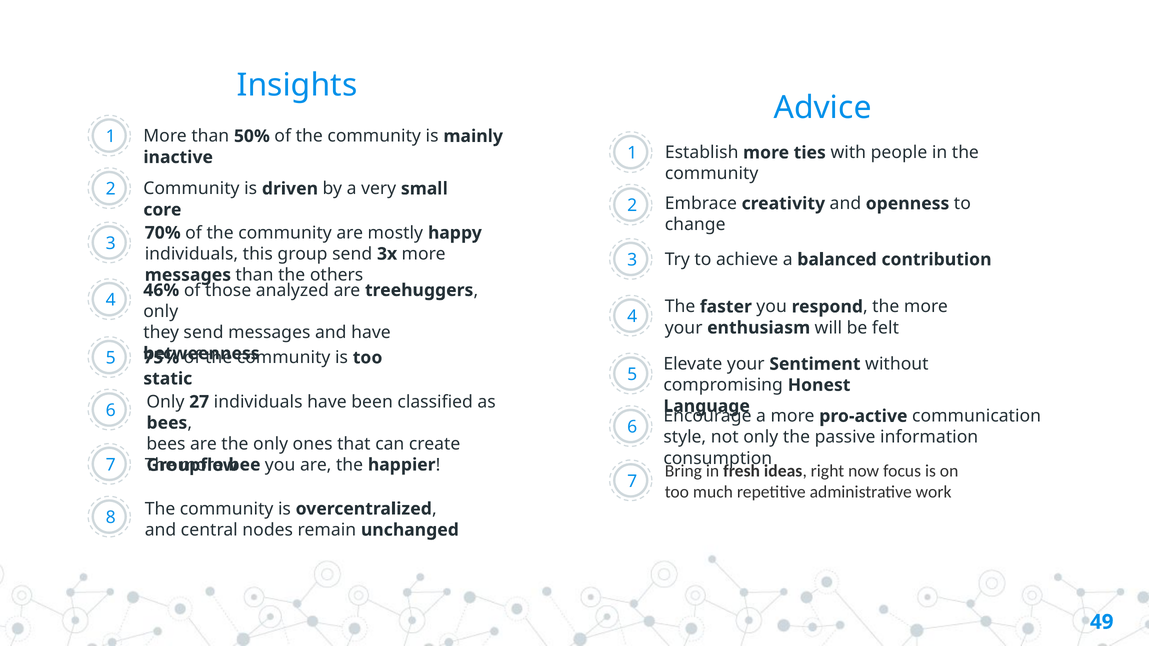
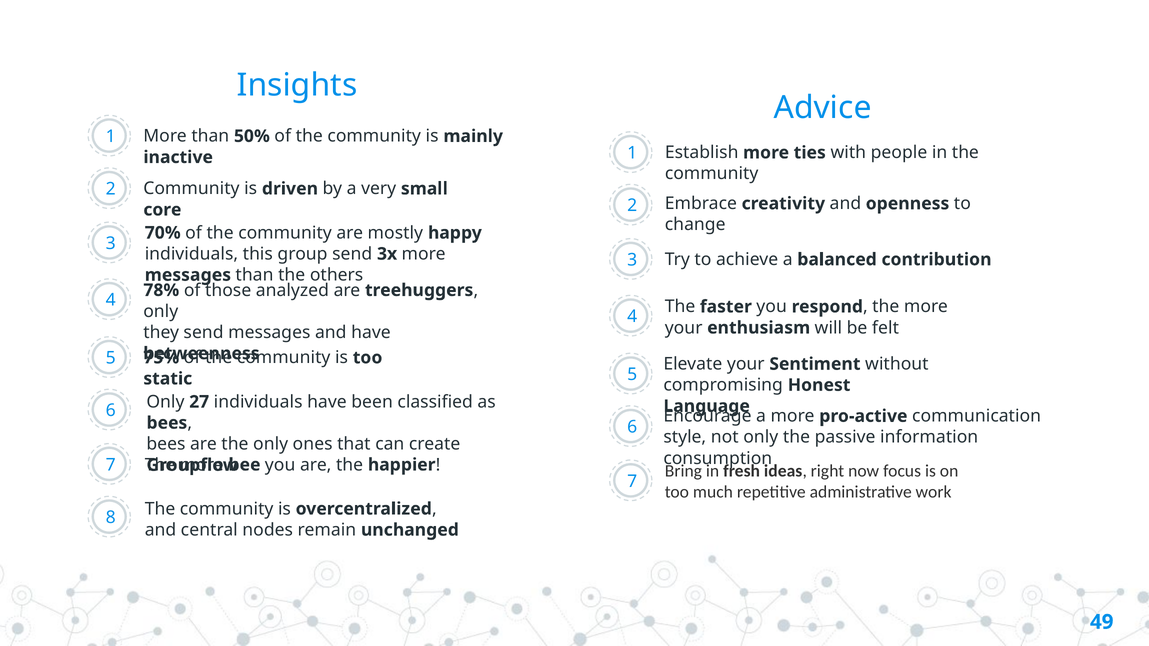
46%: 46% -> 78% (161, 290)
